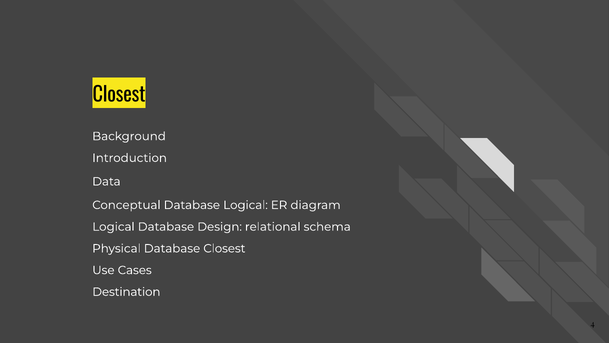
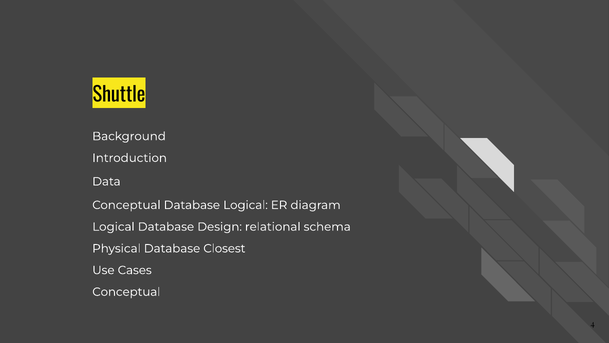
Closest: Closest -> Shuttle (119, 95)
Destination: Destination -> Conceptual (126, 292)
